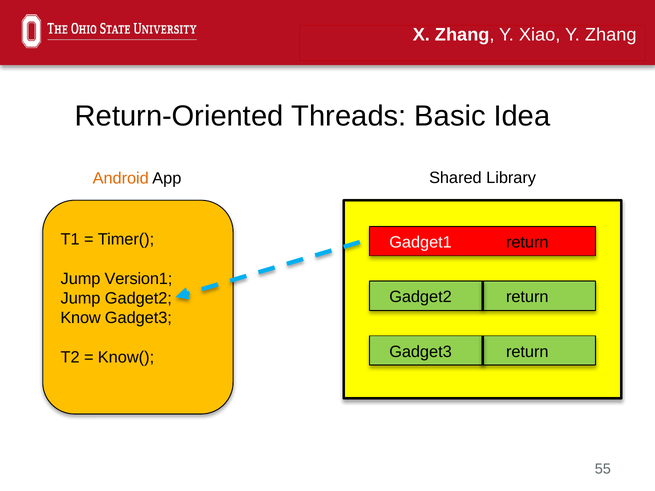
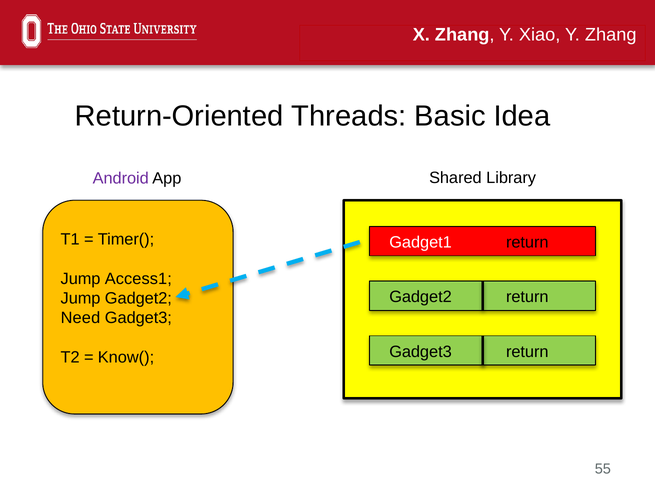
Android colour: orange -> purple (121, 178)
Version1: Version1 -> Access1 (138, 279)
Know: Know -> Need (80, 318)
